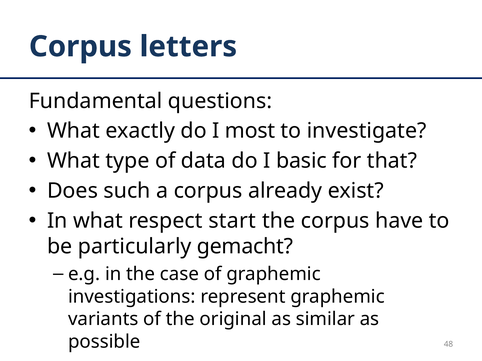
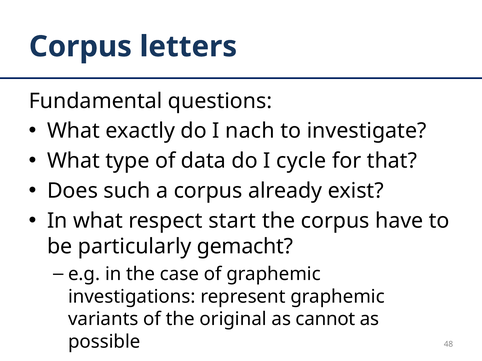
most: most -> nach (250, 131)
basic: basic -> cycle (301, 161)
similar: similar -> cannot (325, 320)
